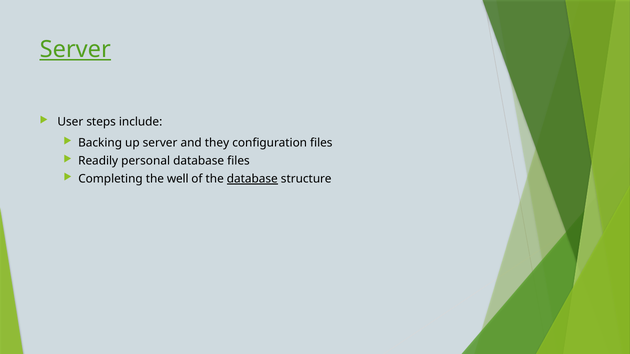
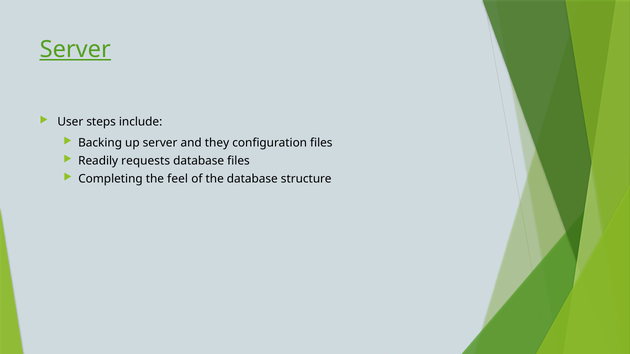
personal: personal -> requests (146, 161)
well: well -> feel (178, 179)
database underline: present -> none (252, 179)
